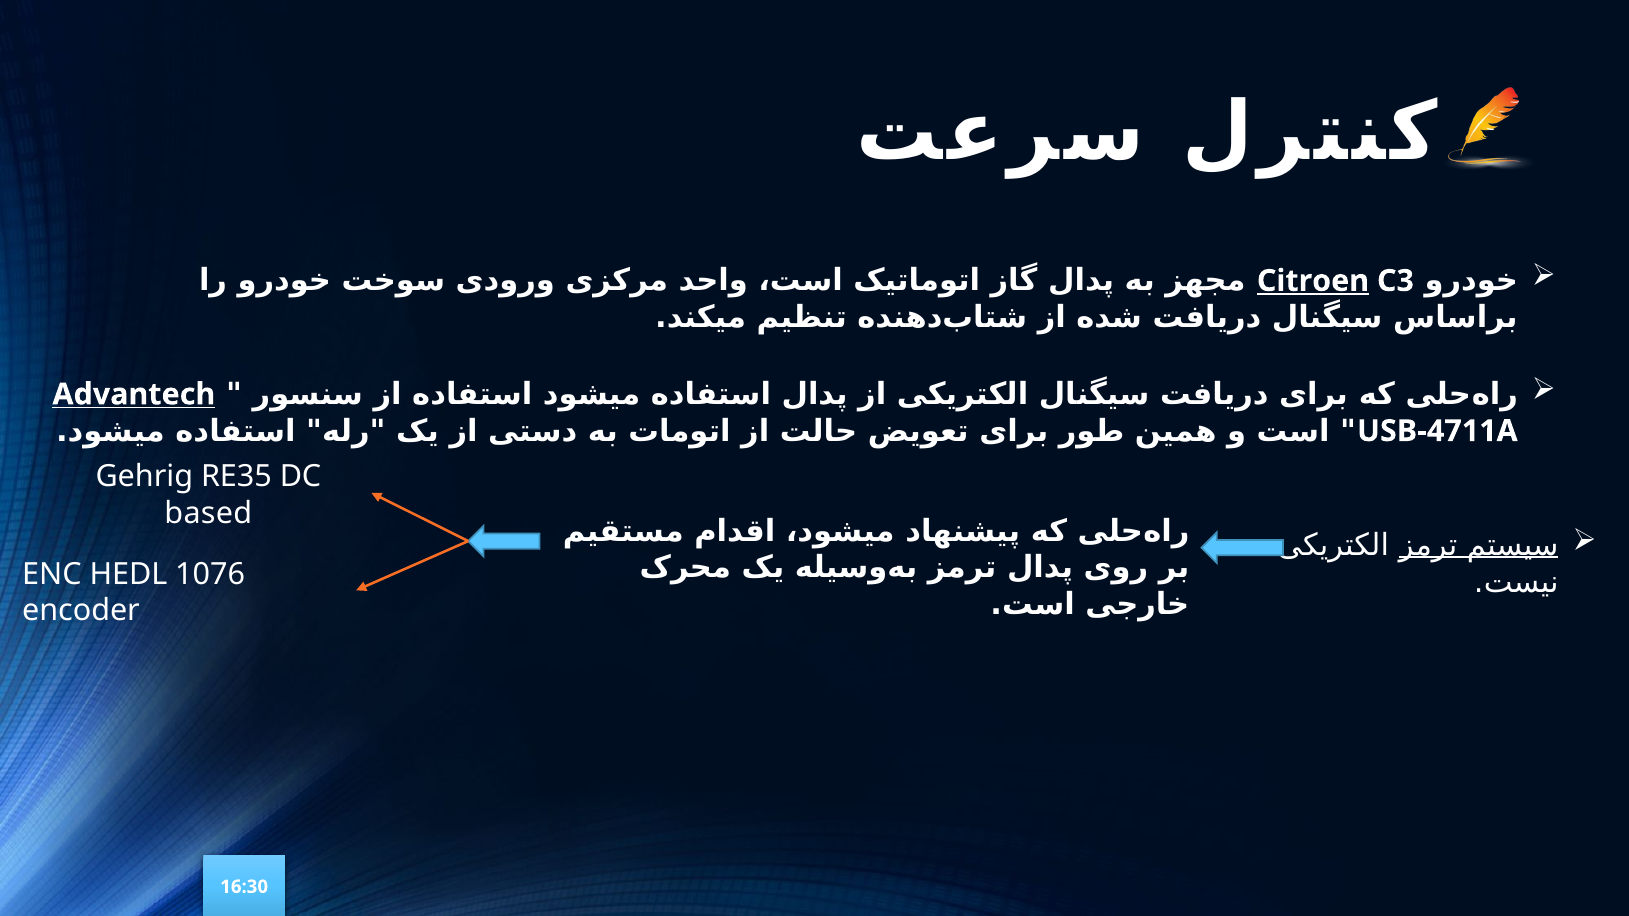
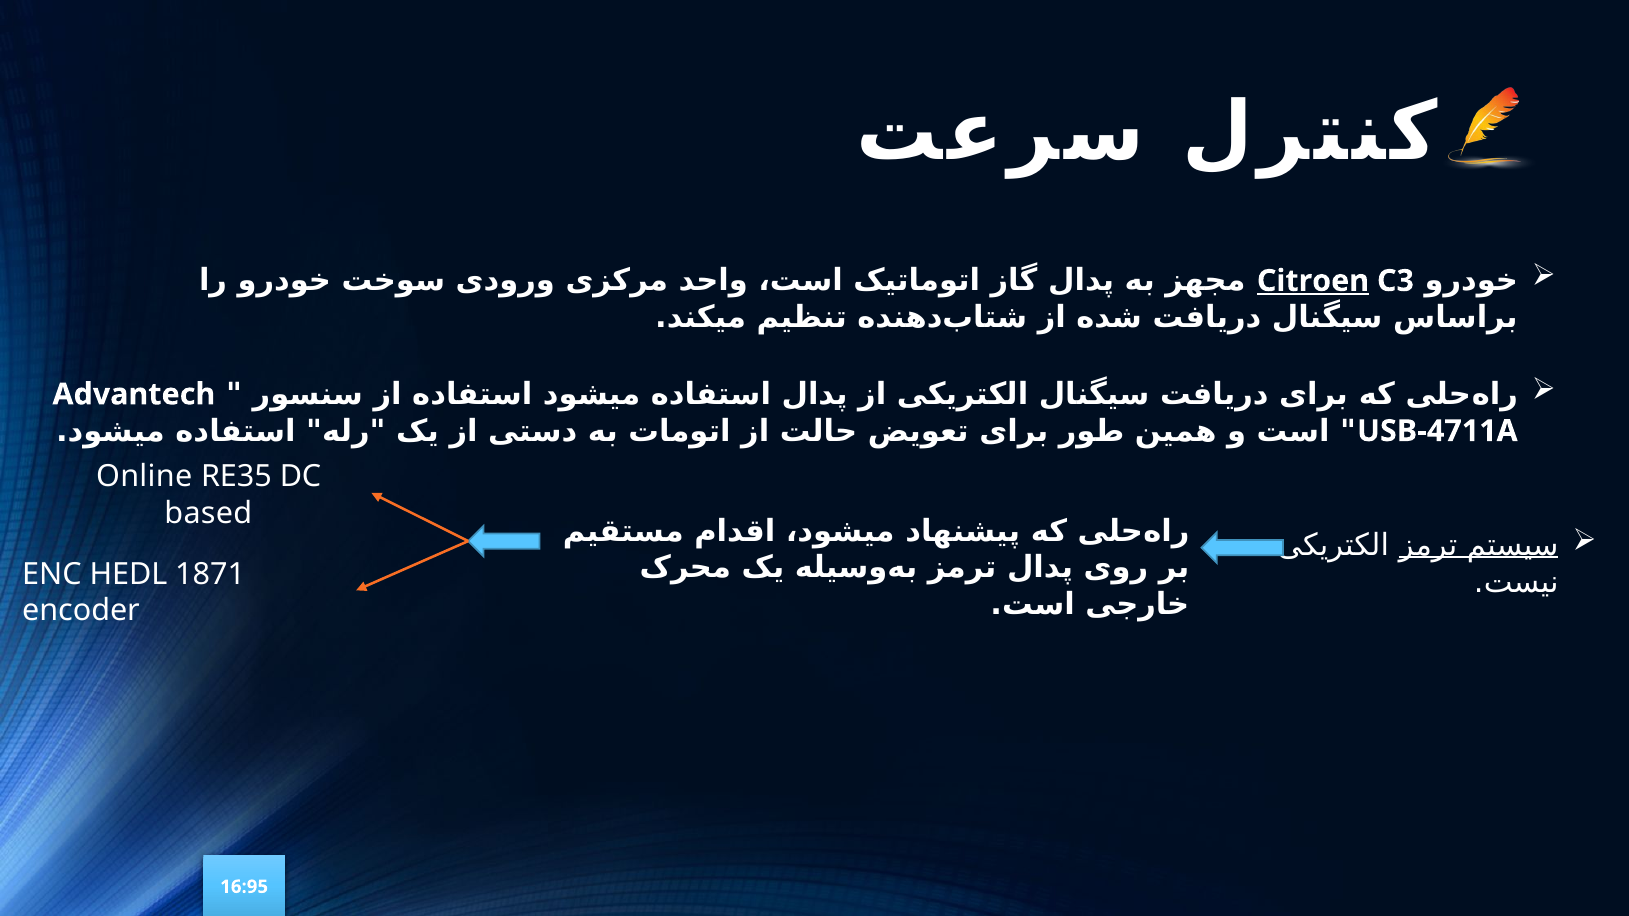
Advantech underline: present -> none (134, 395)
Gehrig: Gehrig -> Online (144, 477)
1076: 1076 -> 1871 (210, 574)
16:30: 16:30 -> 16:95 (244, 887)
